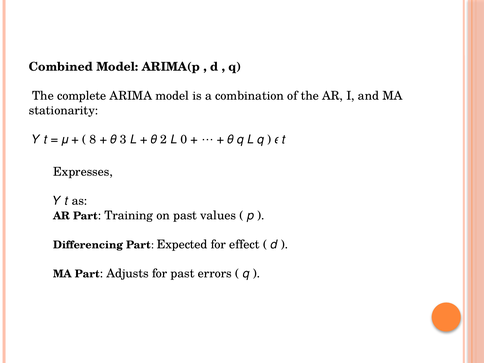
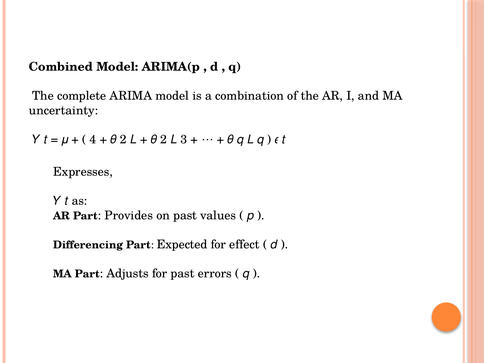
stationarity: stationarity -> uncertainty (64, 110)
8: 8 -> 4 (93, 140)
3: 3 -> 2 (123, 140)
0: 0 -> 3 (184, 140)
Training: Training -> Provides (129, 215)
